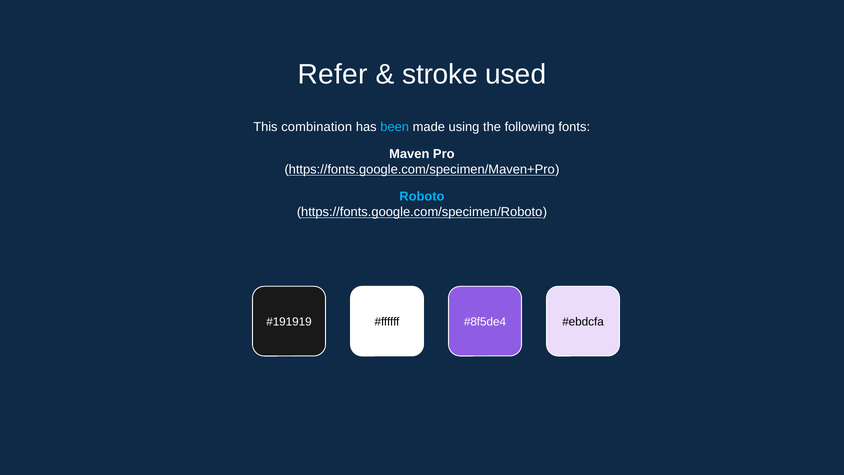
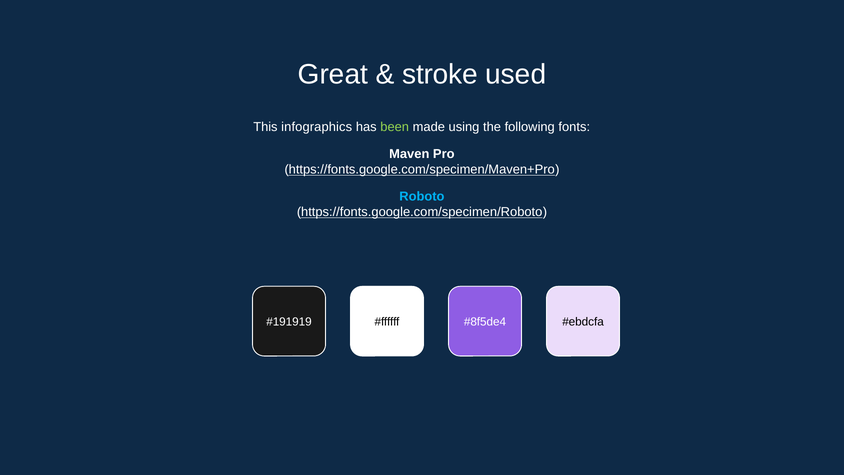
Refer: Refer -> Great (333, 74)
combination: combination -> infographics (317, 127)
been colour: light blue -> light green (395, 127)
